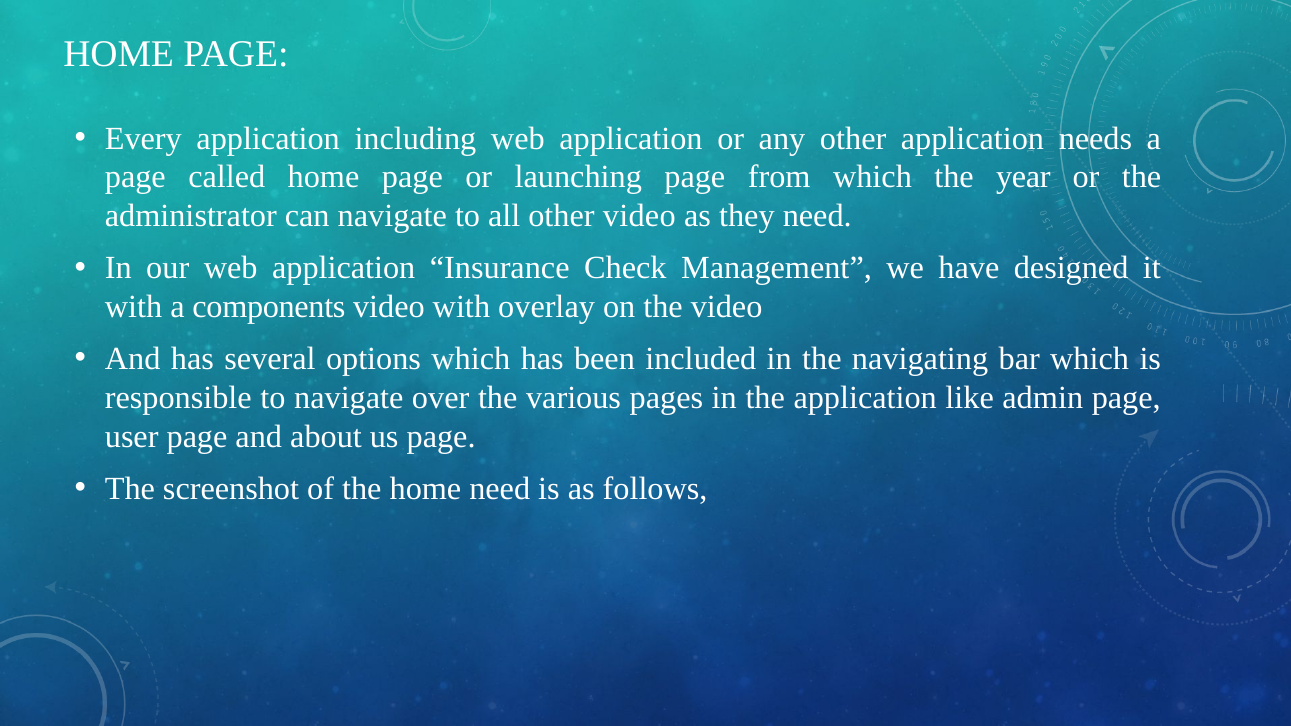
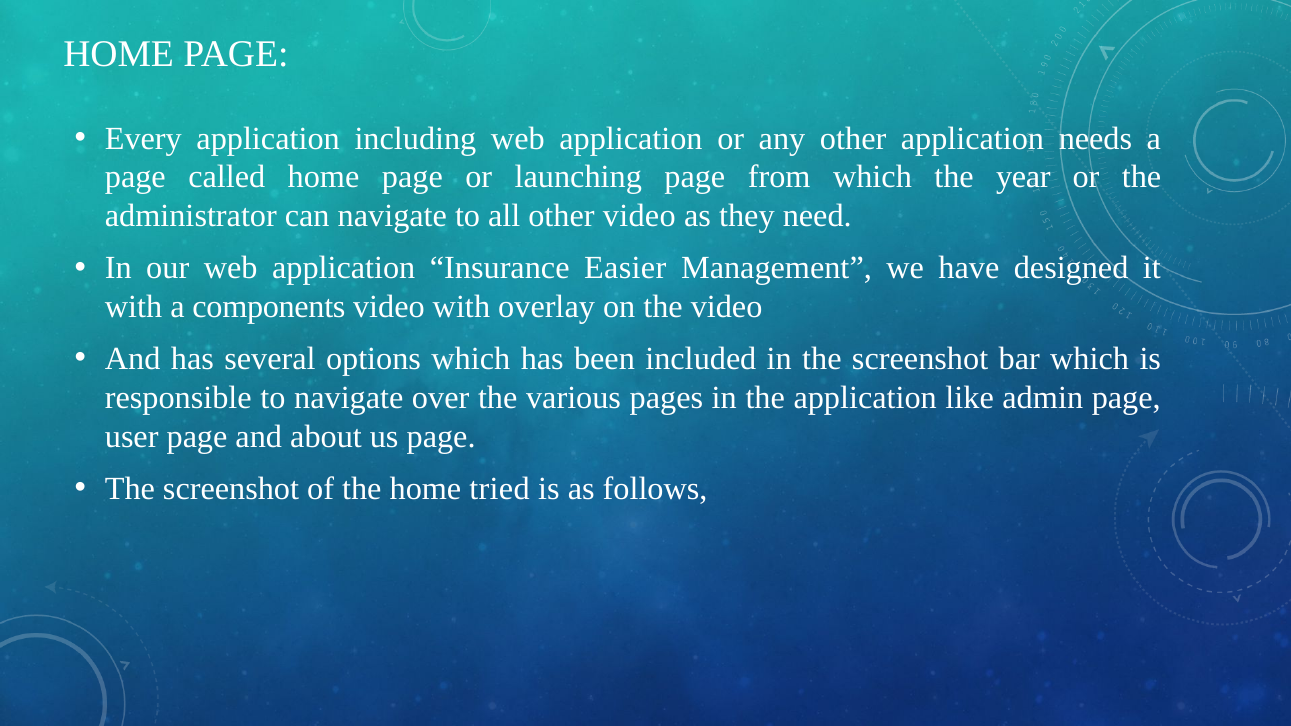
Check: Check -> Easier (625, 268)
in the navigating: navigating -> screenshot (920, 359)
home need: need -> tried (500, 489)
